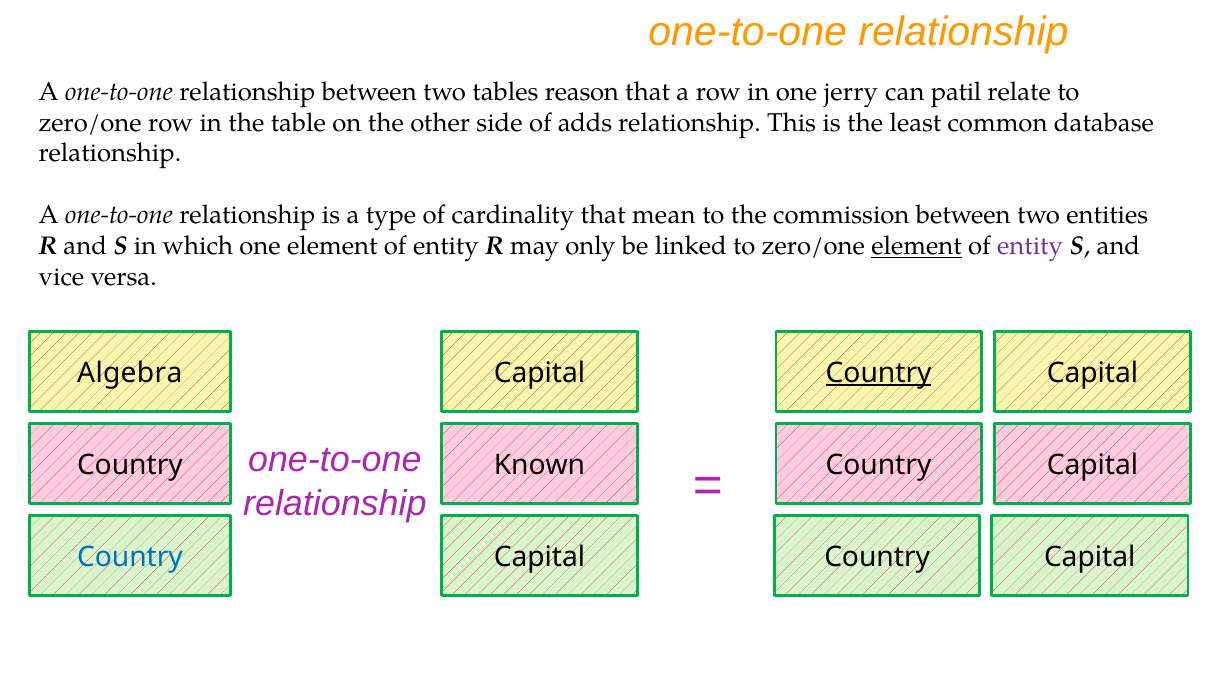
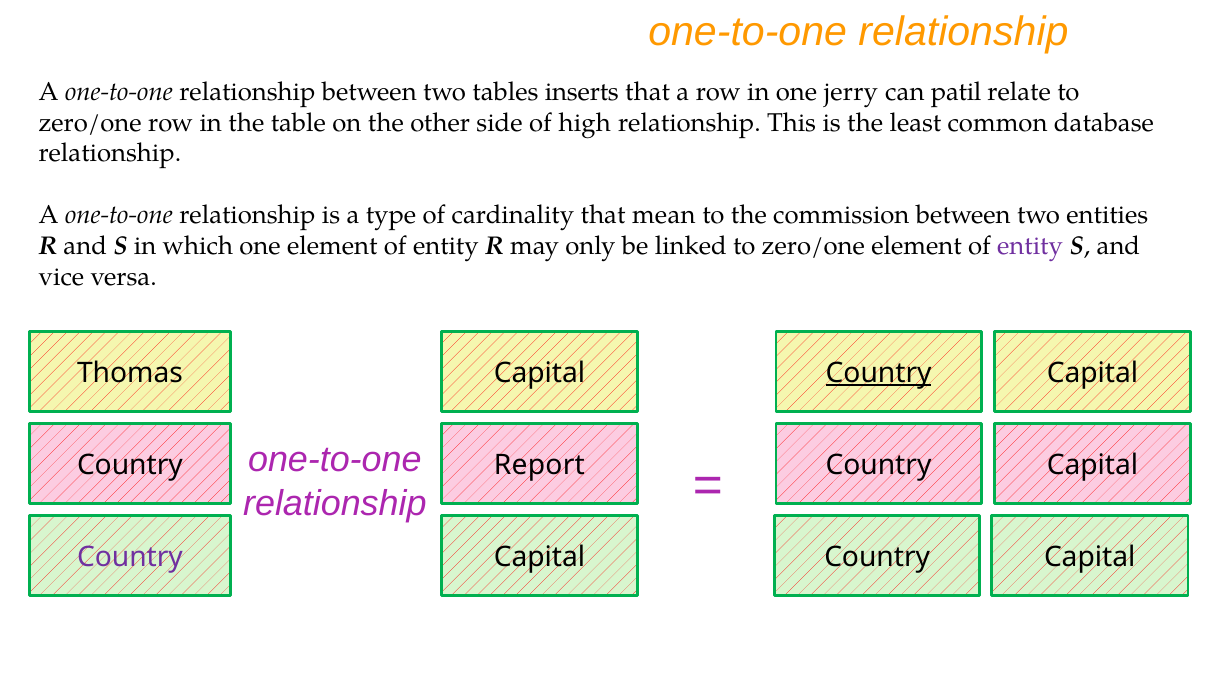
reason: reason -> inserts (582, 92)
adds: adds -> high (585, 123)
element underline: present -> none (917, 246)
Algebra: Algebra -> Thomas (130, 373)
Known: Known -> Report (539, 465)
Country colour: blue -> purple (130, 557)
